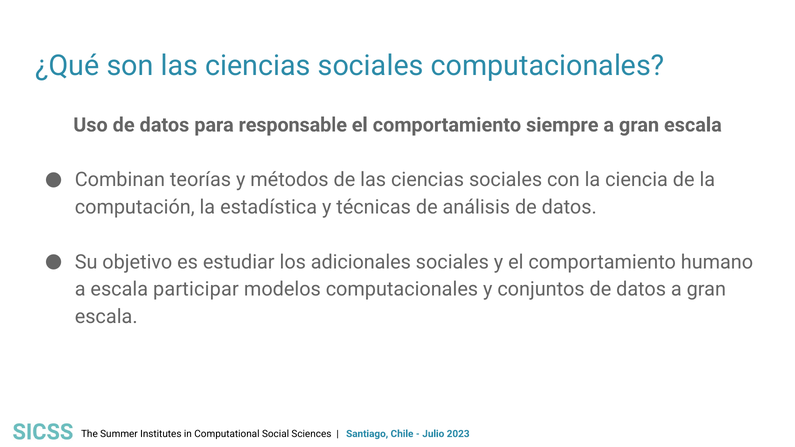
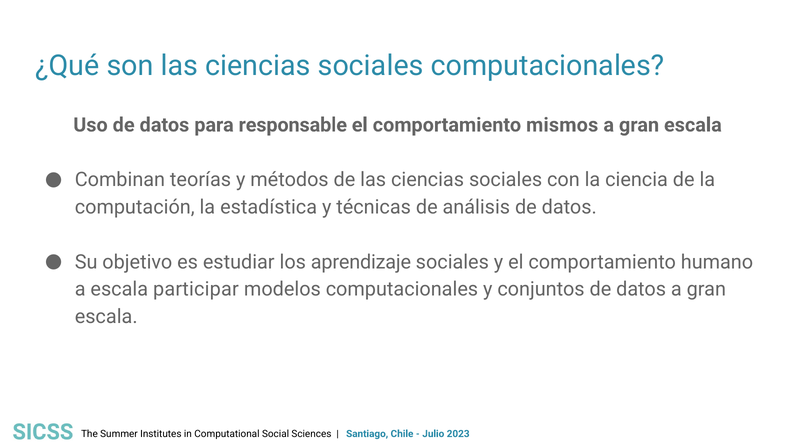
siempre: siempre -> mismos (562, 125)
adicionales: adicionales -> aprendizaje (361, 262)
